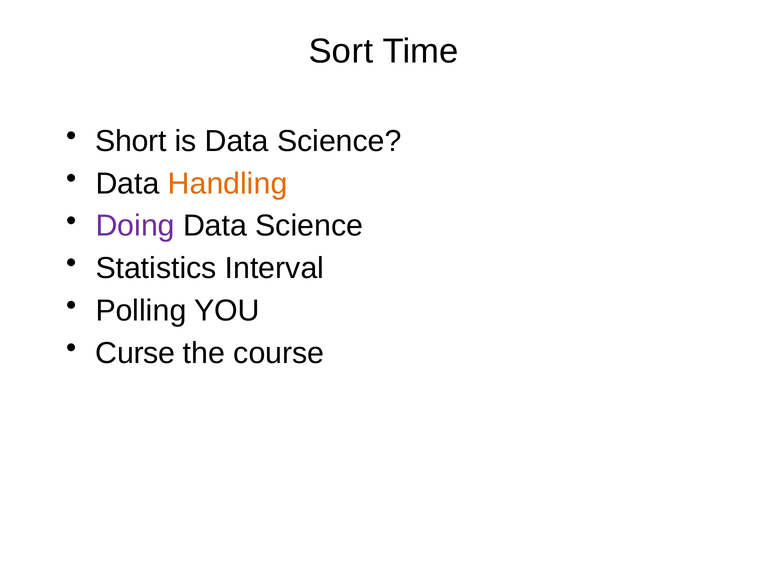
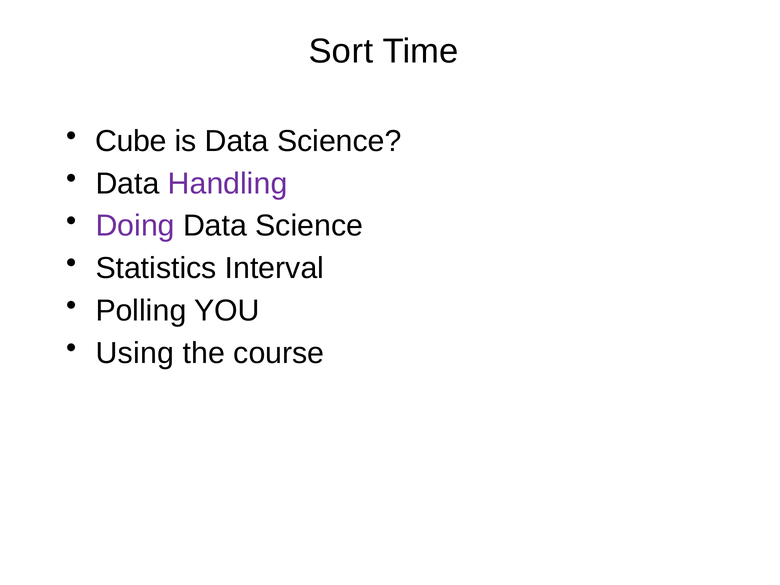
Short: Short -> Cube (131, 141)
Handling colour: orange -> purple (228, 184)
Curse: Curse -> Using (135, 353)
